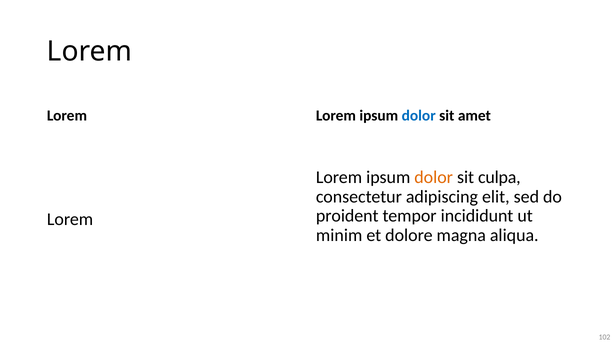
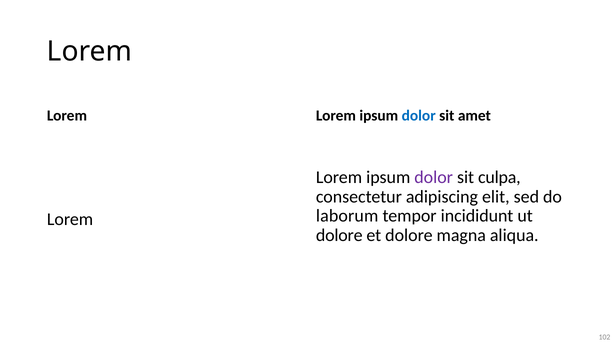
dolor colour: orange -> purple (434, 177)
proident: proident -> laborum (347, 216)
minim: minim -> dolore (339, 235)
